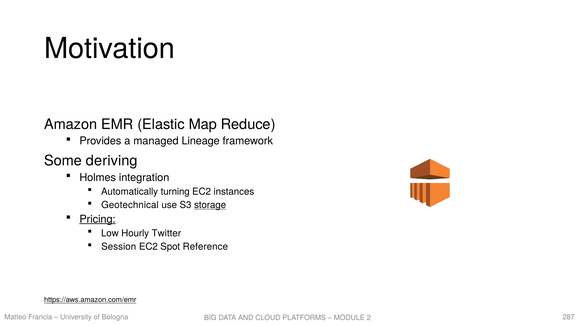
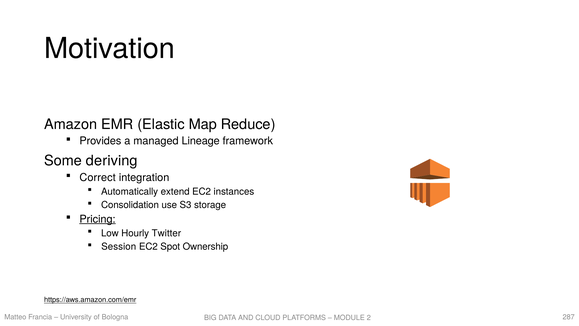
Holmes: Holmes -> Correct (98, 177)
turning: turning -> extend (175, 191)
Geotechnical: Geotechnical -> Consolidation (130, 205)
storage underline: present -> none (210, 205)
Reference: Reference -> Ownership (205, 246)
